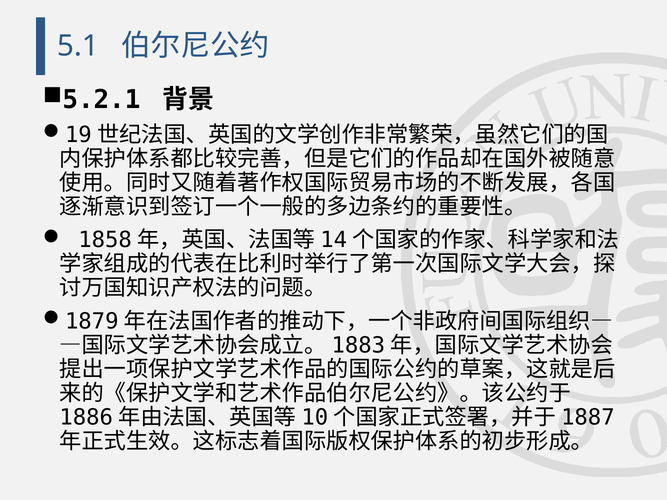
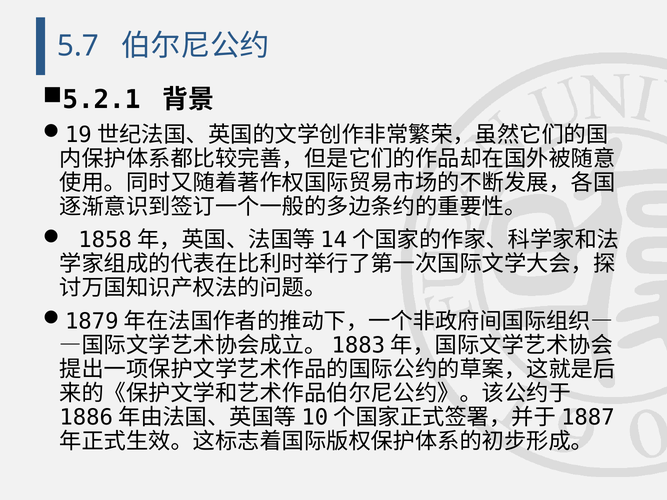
5.1: 5.1 -> 5.7 (78, 46)
